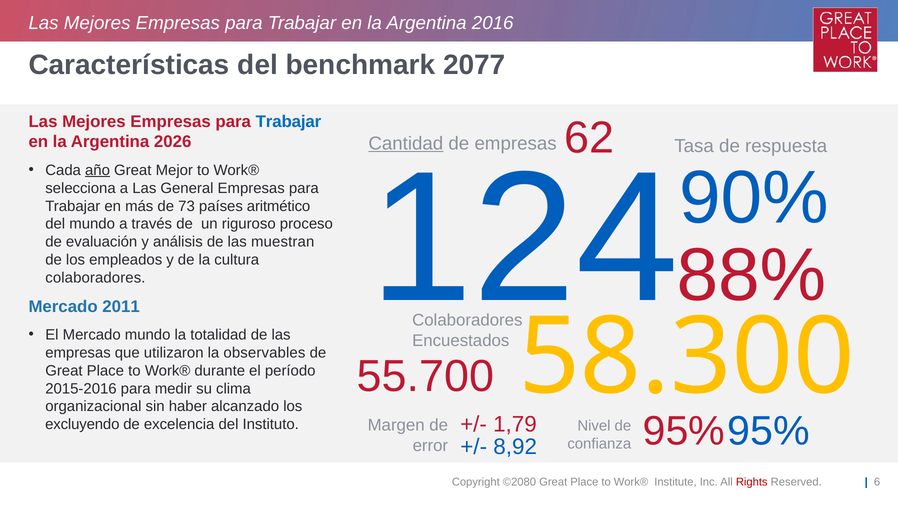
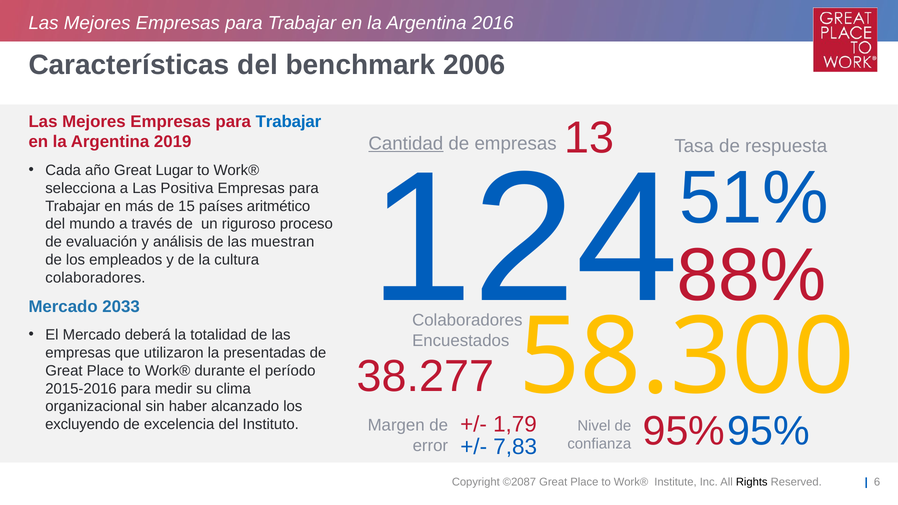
2077: 2077 -> 2006 (474, 65)
2026: 2026 -> 2019 (173, 142)
62: 62 -> 13 (589, 138)
año underline: present -> none (97, 170)
Mejor: Mejor -> Lugar (174, 170)
90%: 90% -> 51% (754, 198)
General: General -> Positiva (187, 188)
73: 73 -> 15 (187, 206)
2011: 2011 -> 2033 (121, 307)
Mercado mundo: mundo -> deberá (148, 335)
observables: observables -> presentadas (264, 353)
55.700: 55.700 -> 38.277 (425, 377)
8,92: 8,92 -> 7,83 (515, 447)
©2080: ©2080 -> ©2087 (519, 482)
Rights colour: red -> black (752, 482)
